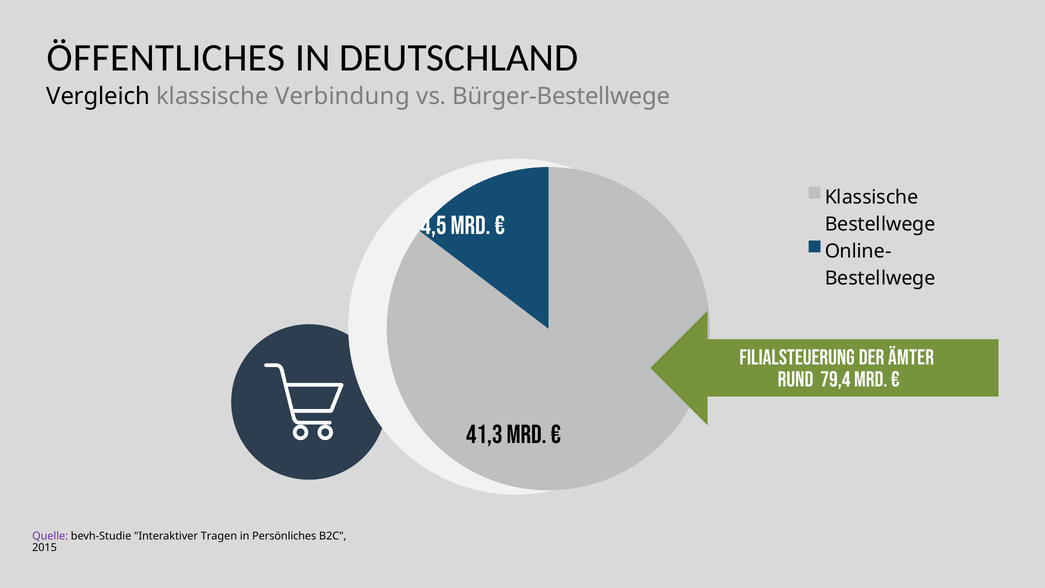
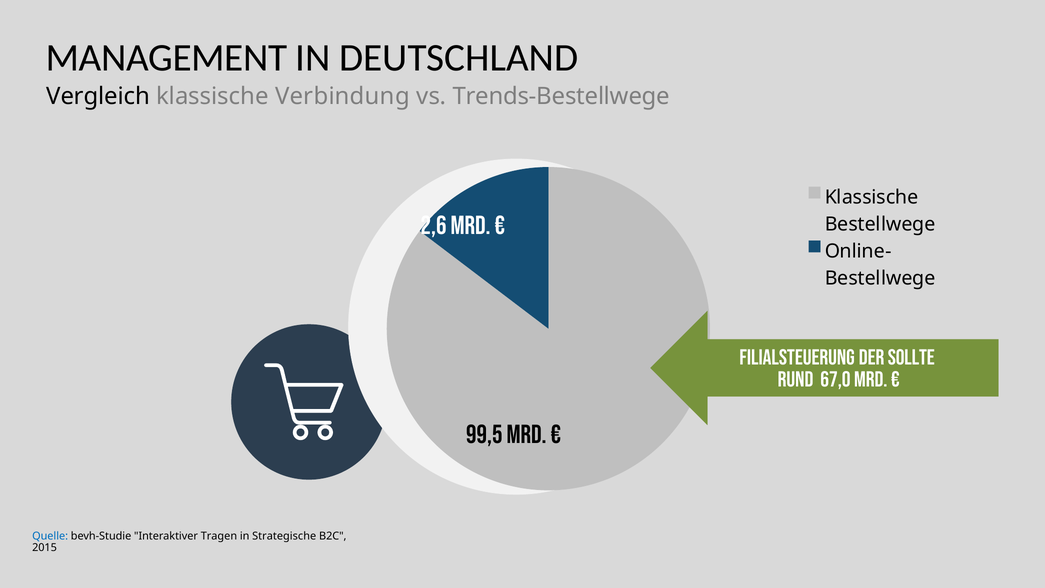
ÖFFENTLICHES: ÖFFENTLICHES -> MANAGEMENT (167, 58)
Bürger-Bestellwege: Bürger-Bestellwege -> Trends-Bestellwege (561, 96)
4,5: 4,5 -> 2,6 (434, 225)
Ämter: Ämter -> Sollte (911, 358)
79,4: 79,4 -> 67,0 (835, 379)
41,3: 41,3 -> 99,5 (485, 435)
Quelle colour: purple -> blue (50, 536)
Persönliches: Persönliches -> Strategische (284, 536)
